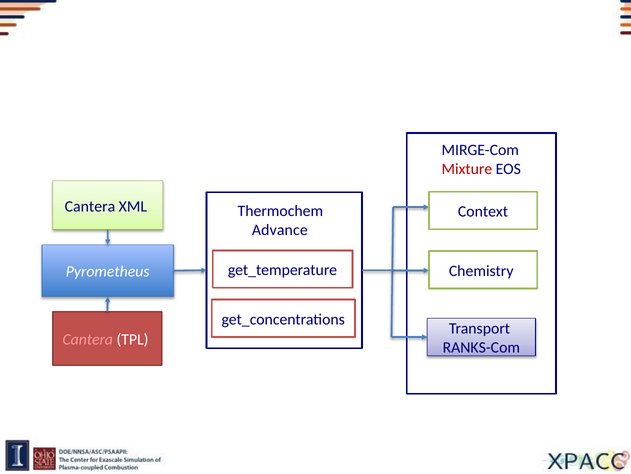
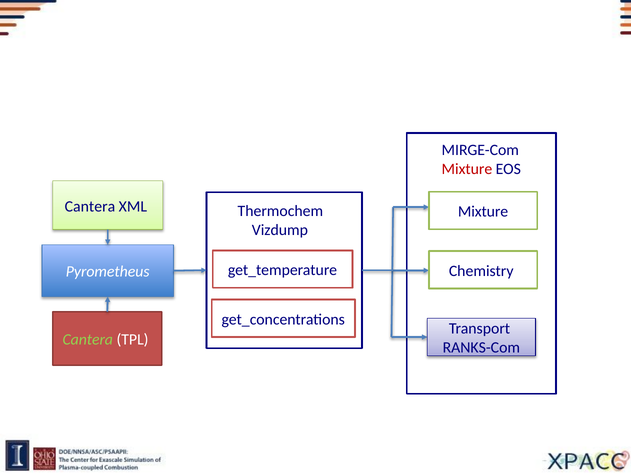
XML Context: Context -> Mixture (483, 211)
Advance: Advance -> Vizdump (280, 229)
Cantera colour: pink -> light green (88, 339)
